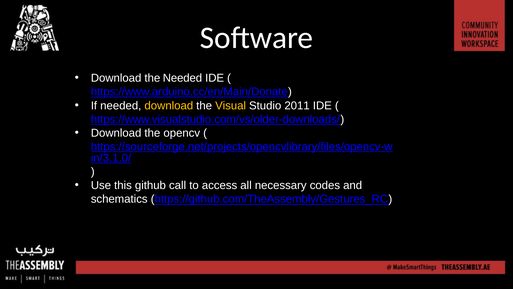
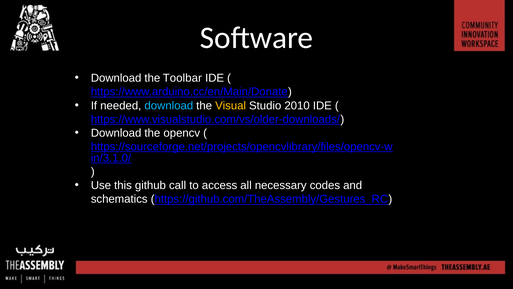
the Needed: Needed -> Toolbar (182, 78)
download colour: yellow -> light blue (169, 105)
2011: 2011 -> 2010 (297, 105)
